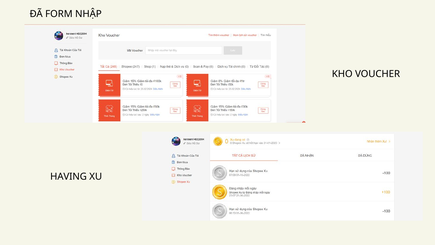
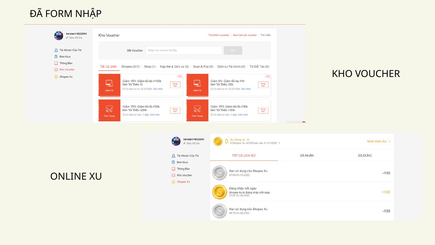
HAVING: HAVING -> ONLINE (68, 176)
